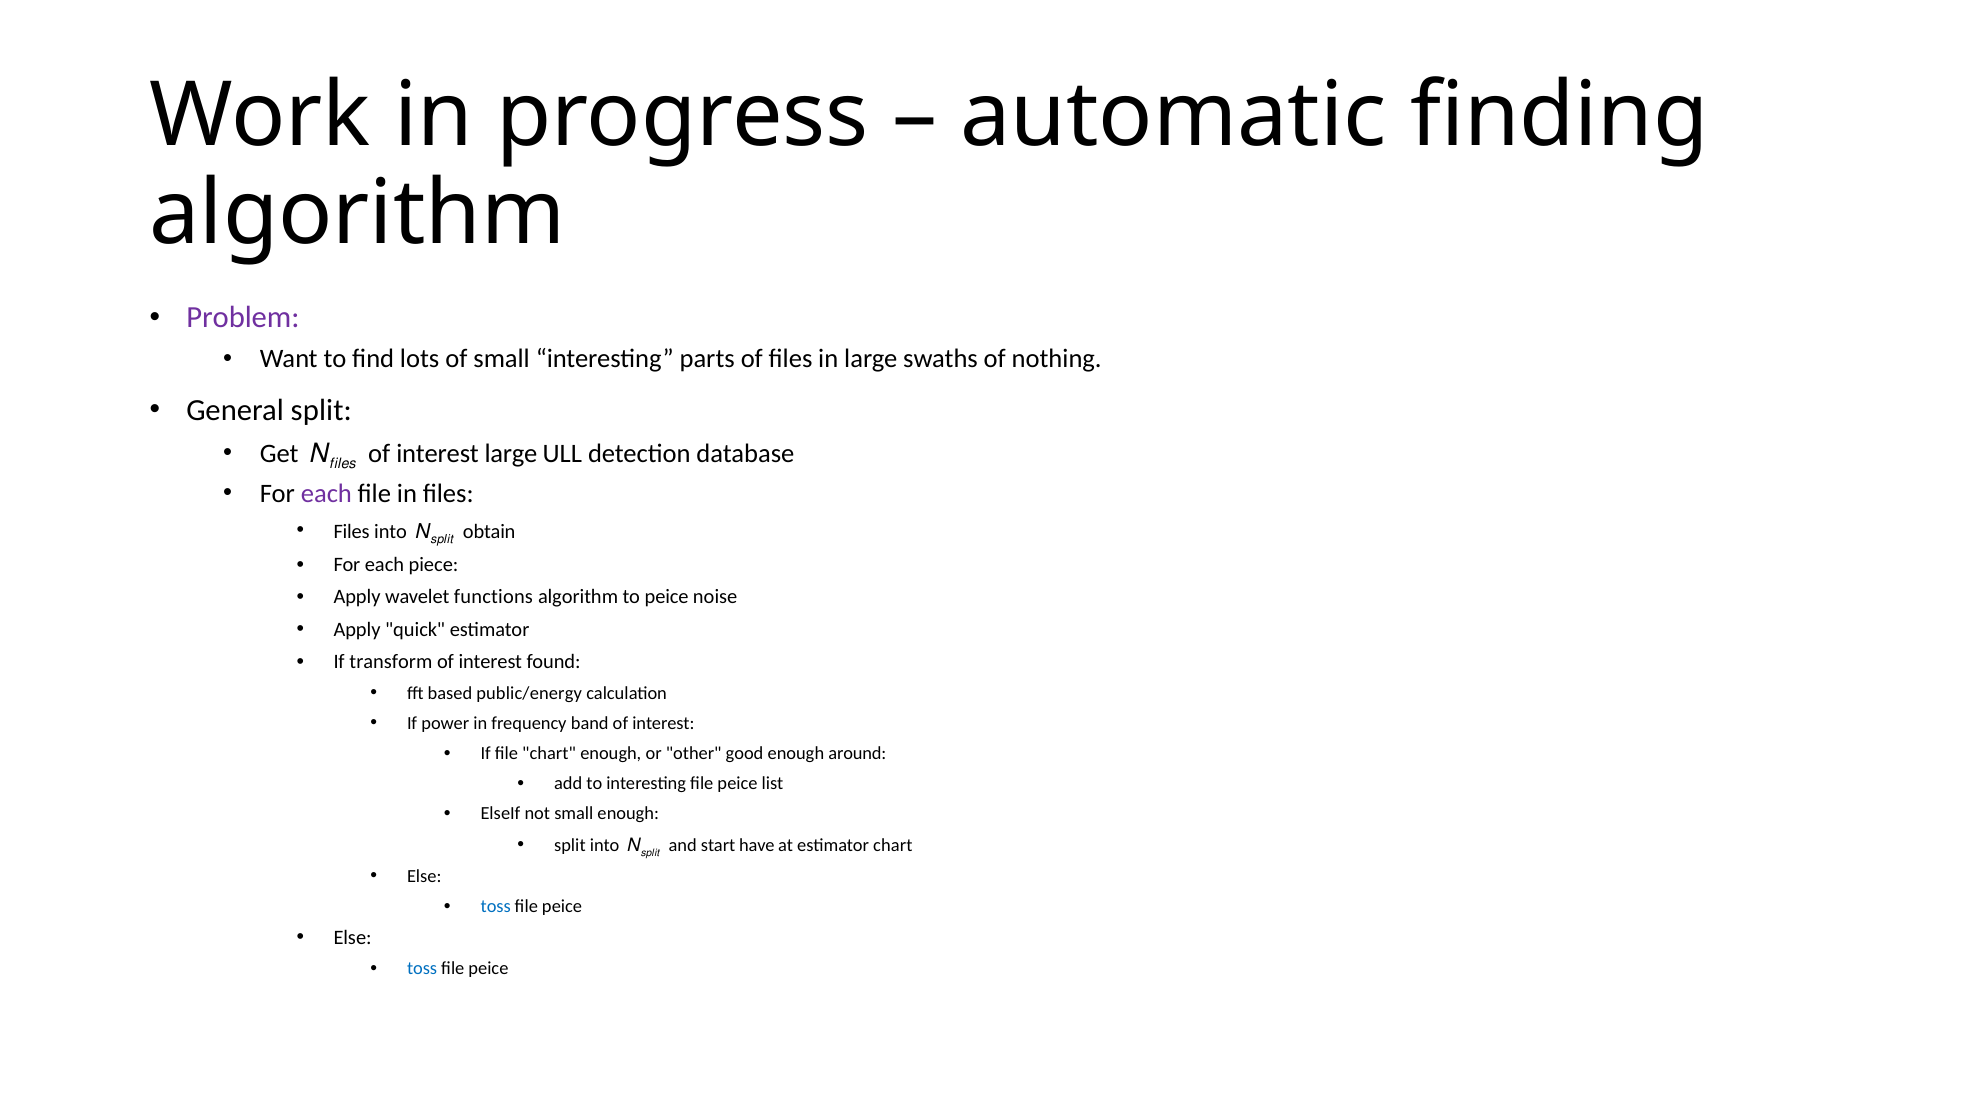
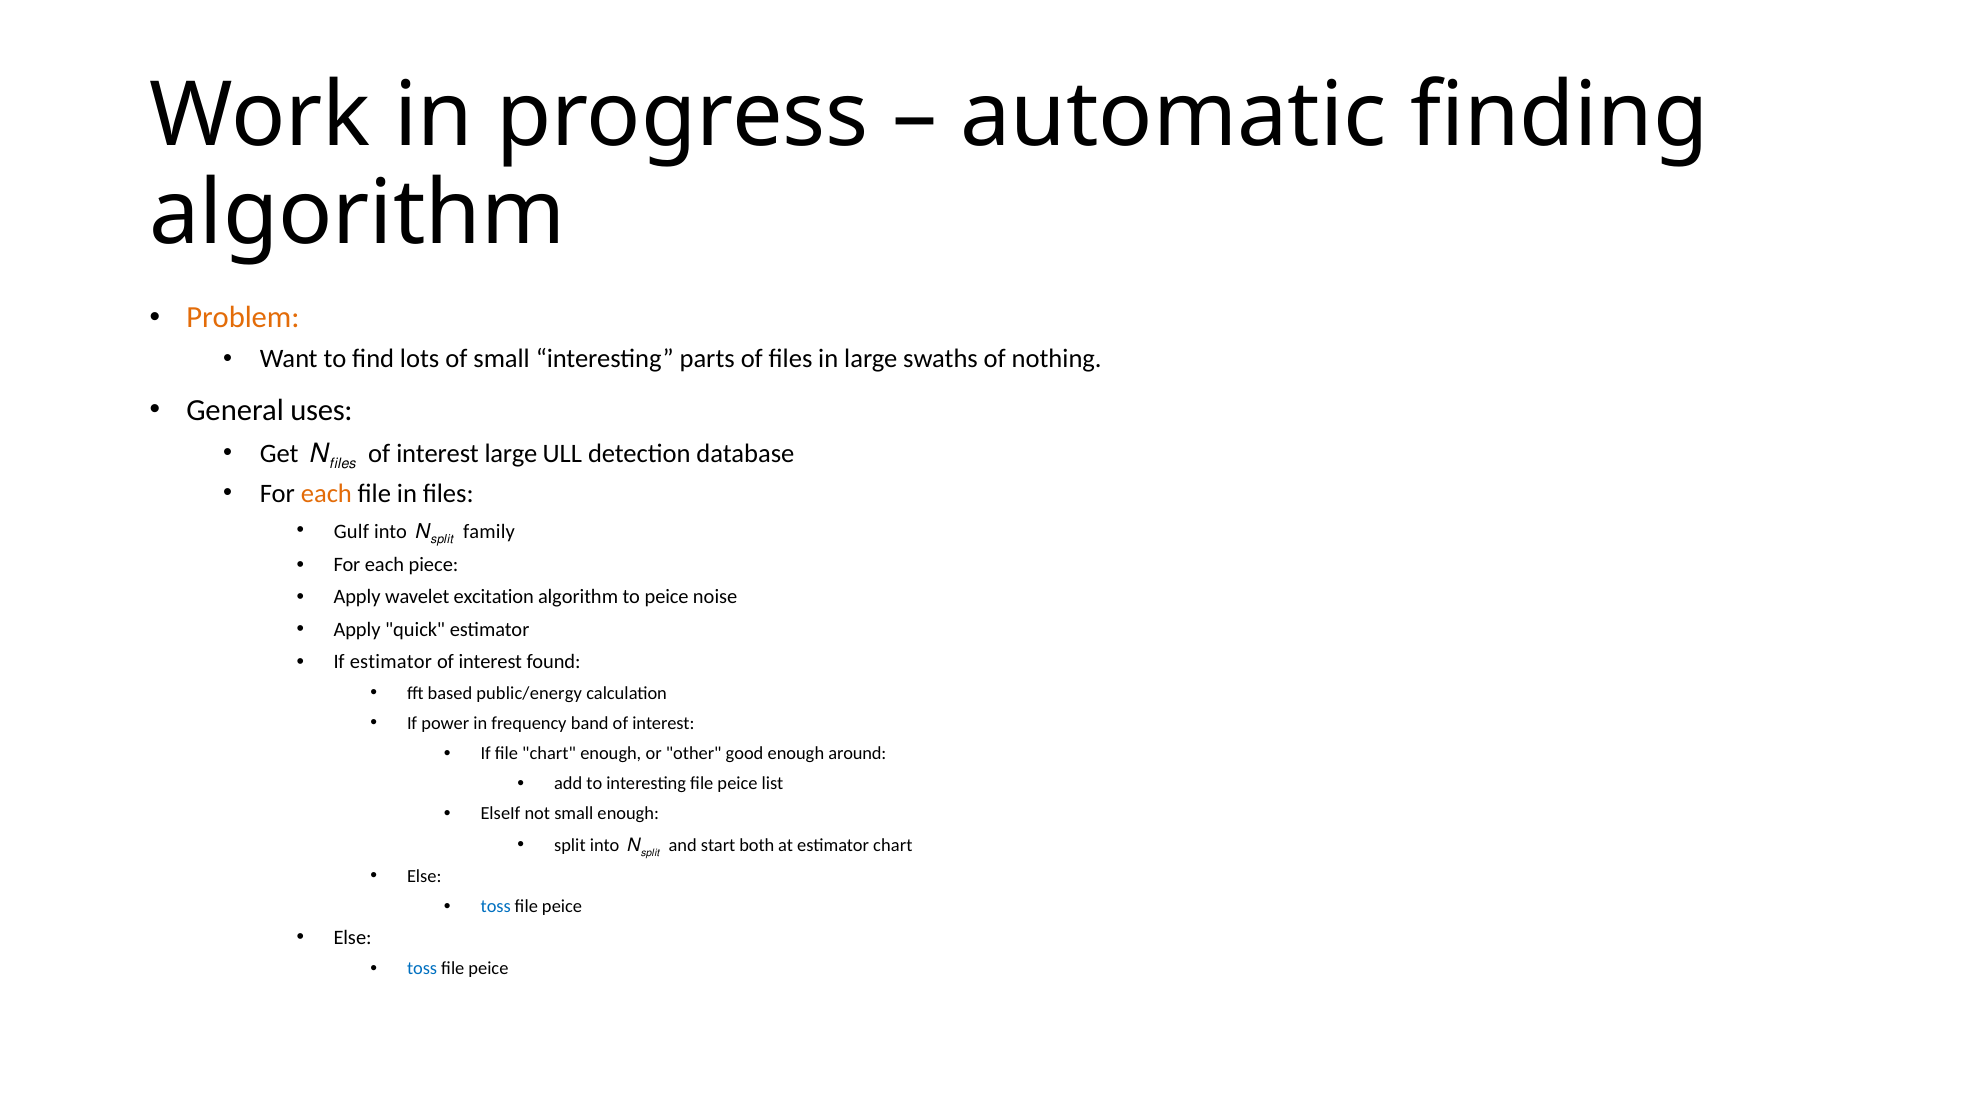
Problem colour: purple -> orange (243, 317)
General split: split -> uses (322, 410)
each colour: purple -> orange (326, 493)
Files: Files -> Gulf (351, 532)
obtain: obtain -> family (489, 532)
functions: functions -> excitation (494, 597)
If transform: transform -> estimator (391, 662)
have: have -> both (757, 845)
